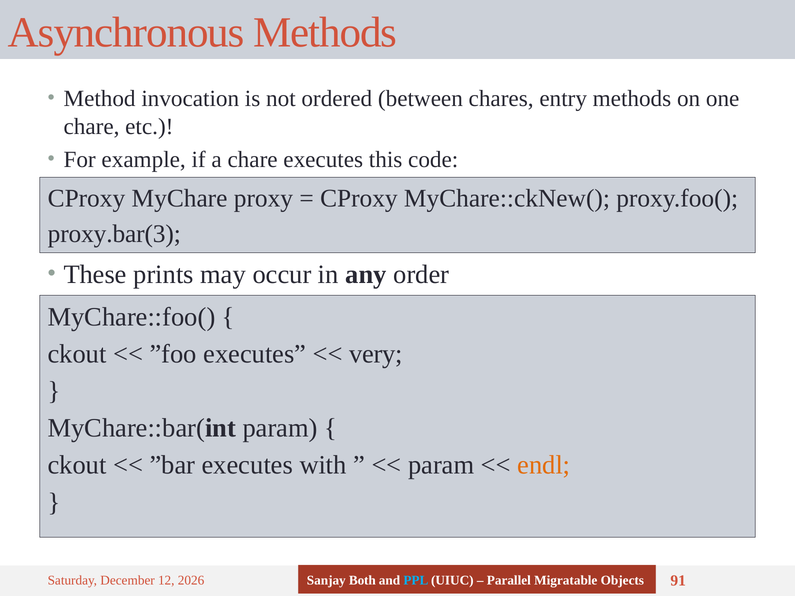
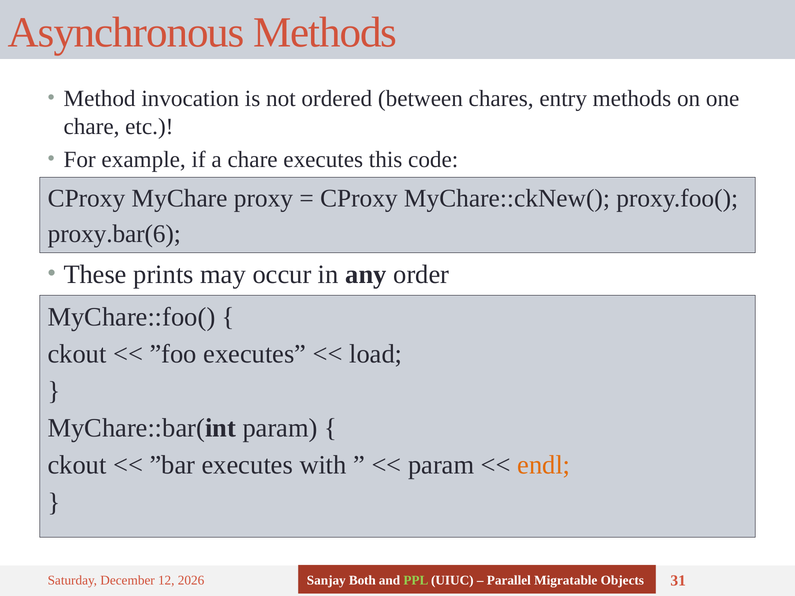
proxy.bar(3: proxy.bar(3 -> proxy.bar(6 (114, 234)
very: very -> load (376, 354)
PPL colour: light blue -> light green (416, 580)
91: 91 -> 31 (678, 581)
